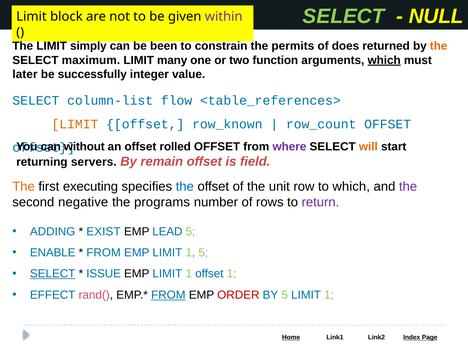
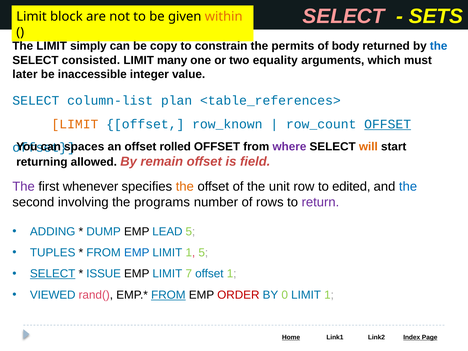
SELECT colour: light green -> pink (344, 16)
NULL: NULL -> SETS (436, 16)
within colour: purple -> orange (224, 17)
been: been -> copy (164, 46)
does: does -> body (346, 46)
the colour: orange -> blue (439, 46)
maximum: maximum -> consisted (91, 60)
function: function -> equality (275, 60)
which underline: present -> none (384, 60)
successfully: successfully -> inaccessible (92, 74)
flow: flow -> plan (177, 101)
OFFSET underline: none -> present (388, 124)
without: without -> spaces (84, 147)
servers: servers -> allowed (94, 162)
The colour: orange -> purple (24, 187)
executing: executing -> whenever (91, 187)
the colour: blue -> orange (185, 187)
to which: which -> edited (351, 187)
the colour: purple -> blue (408, 187)
negative: negative -> involving (83, 202)
EXIST: EXIST -> DUMP (104, 232)
ENABLE: ENABLE -> TUPLES (53, 253)
1: 1 -> 7 (189, 274)
EFFECT: EFFECT -> VIEWED (53, 295)
BY 5: 5 -> 0 (285, 295)
